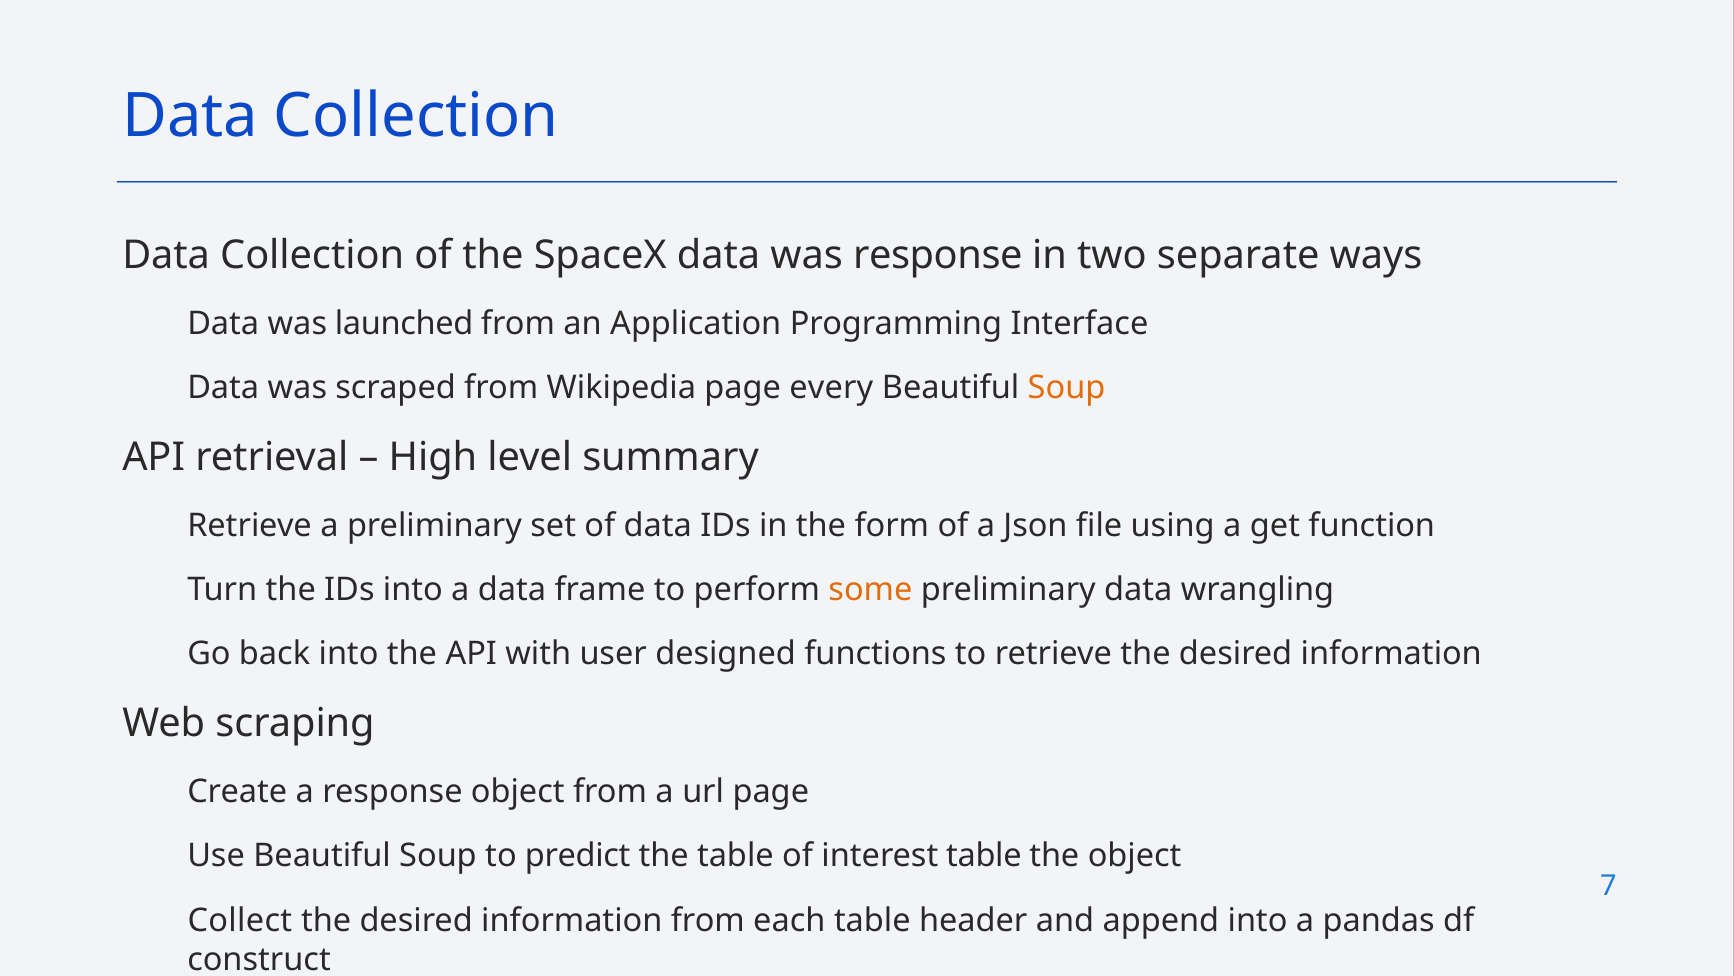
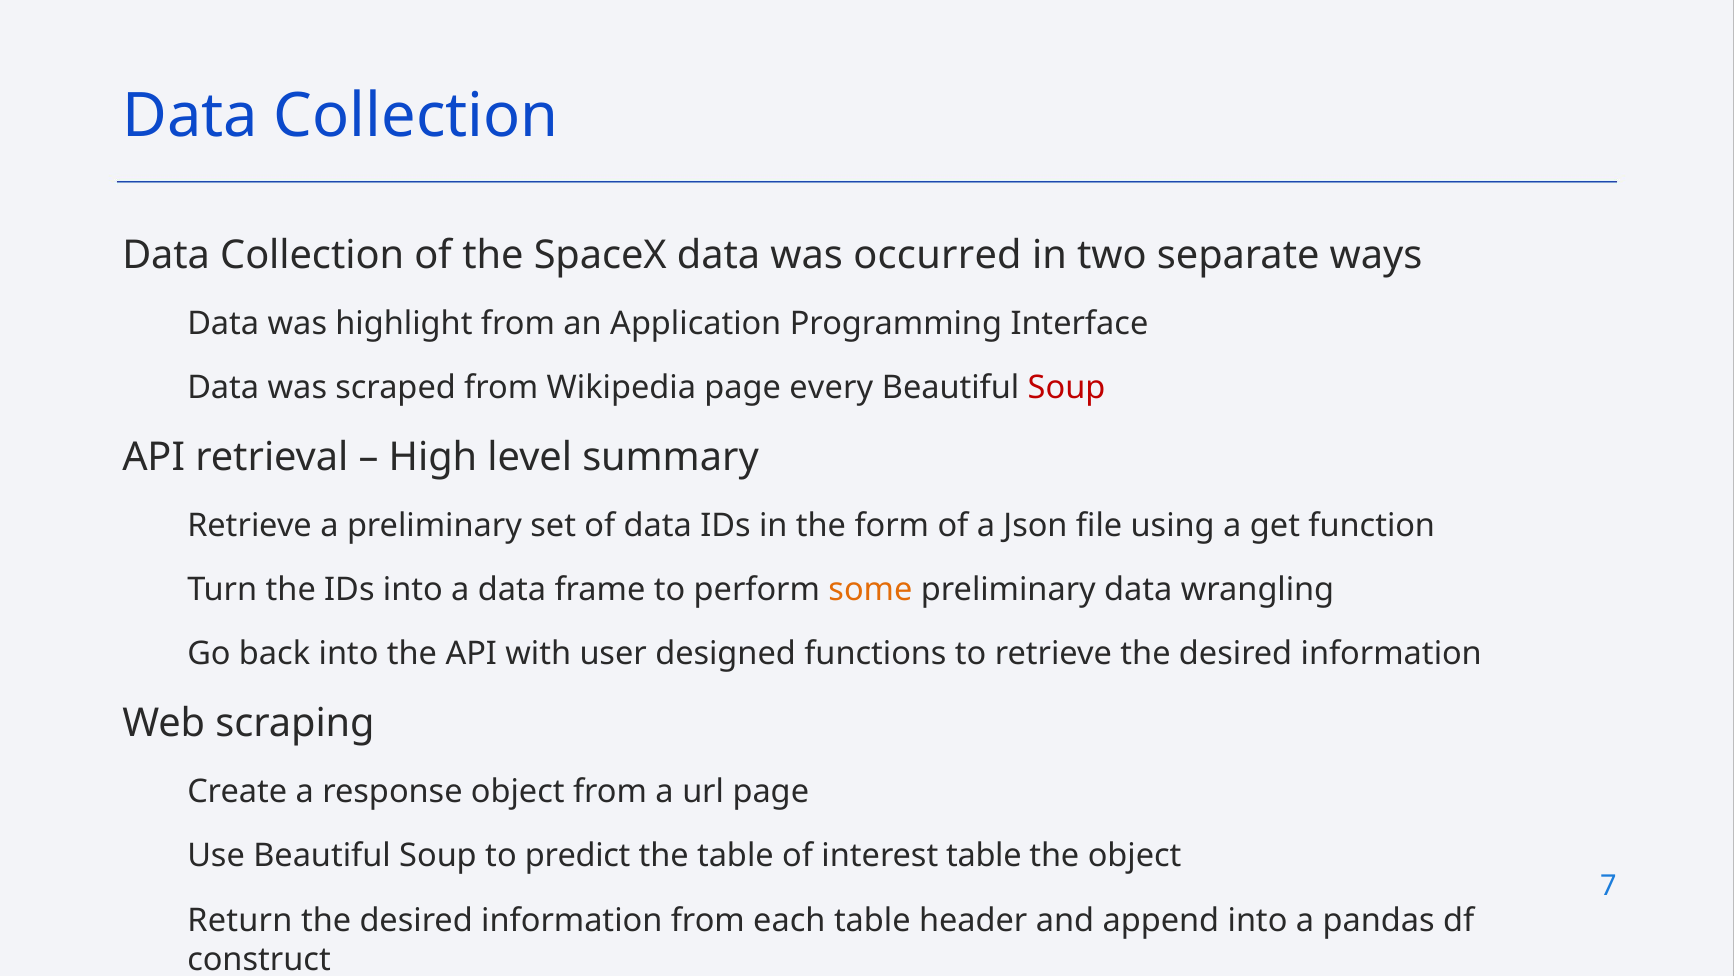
was response: response -> occurred (937, 255)
launched: launched -> highlight (404, 324)
Soup colour: orange -> red (1067, 388)
Collect: Collect -> Return (240, 920)
